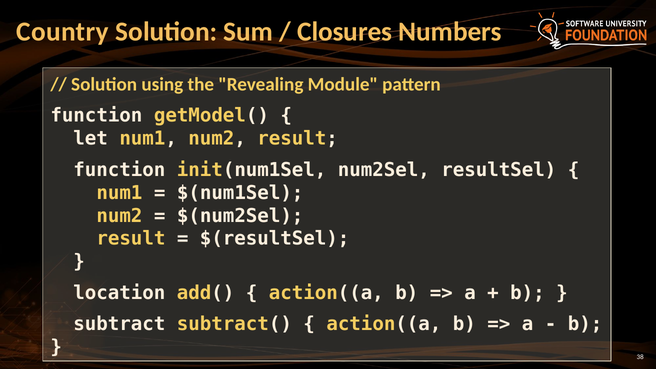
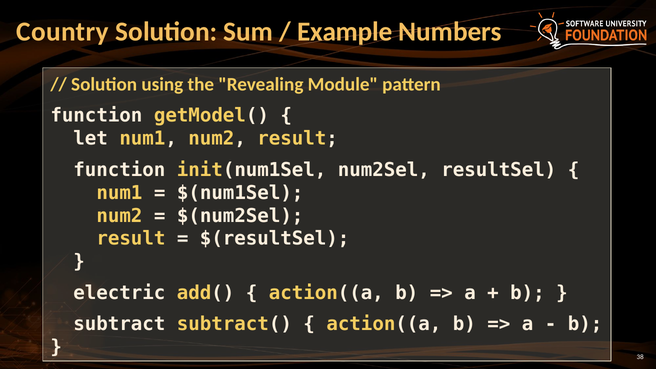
Closures: Closures -> Example (345, 32)
location: location -> electric (119, 293)
